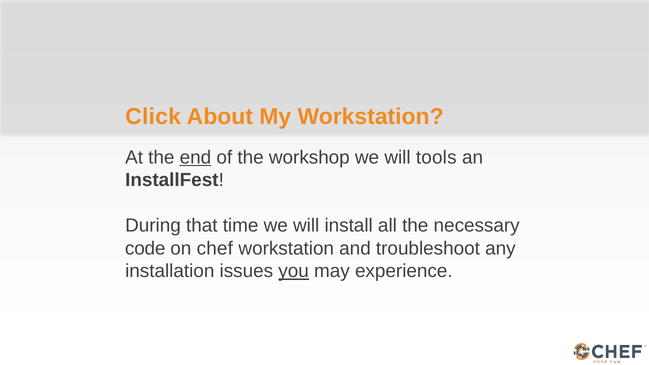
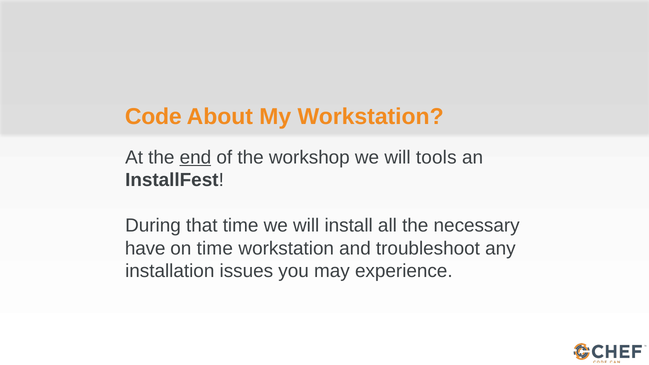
Click: Click -> Code (153, 117)
code: code -> have (145, 248)
on chef: chef -> time (215, 248)
you underline: present -> none (294, 271)
